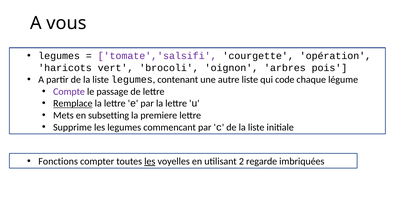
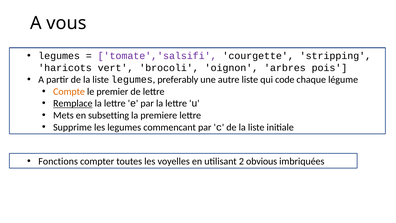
opération: opération -> stripping (335, 56)
contenant: contenant -> preferably (178, 80)
Compte colour: purple -> orange (69, 91)
passage: passage -> premier (112, 91)
les underline: present -> none (150, 161)
regarde: regarde -> obvious (262, 161)
